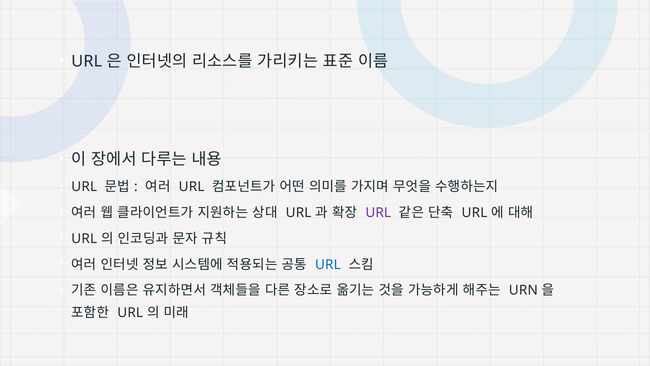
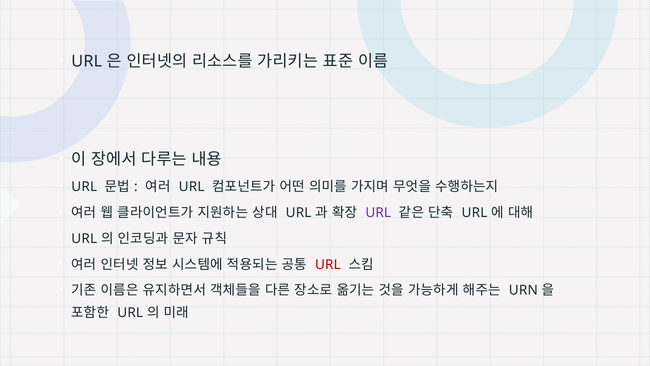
URL colour: blue -> red (328, 264)
